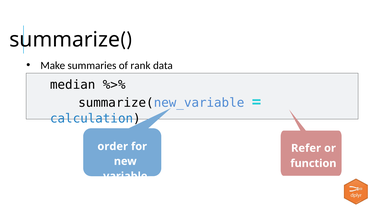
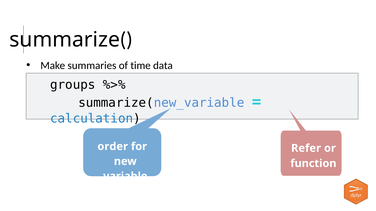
rank: rank -> time (141, 66)
median: median -> groups (73, 85)
